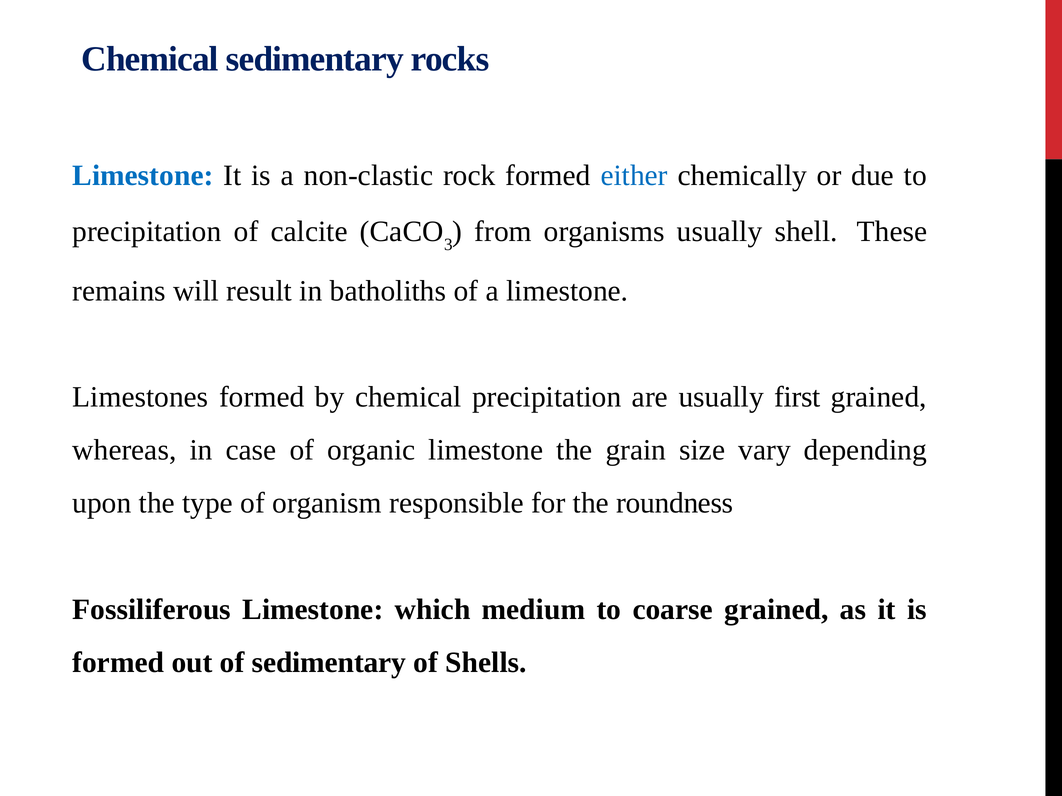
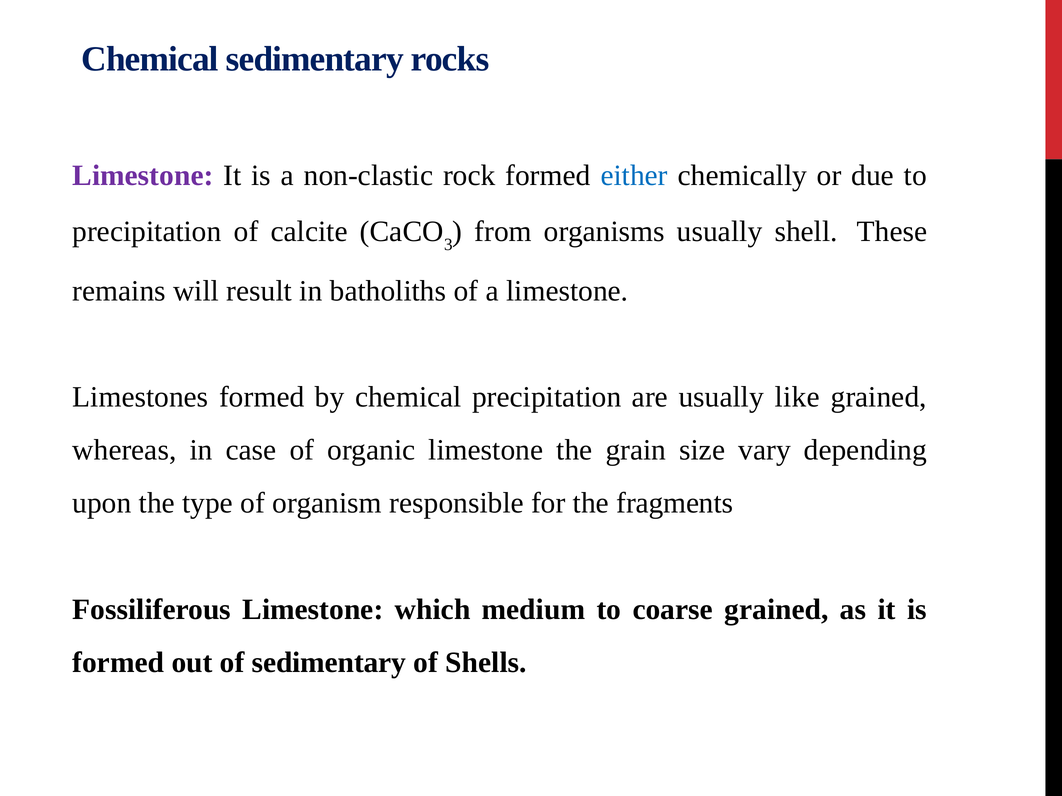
Limestone colour: blue -> purple (143, 175)
first: first -> like (797, 397)
roundness: roundness -> fragments (675, 504)
